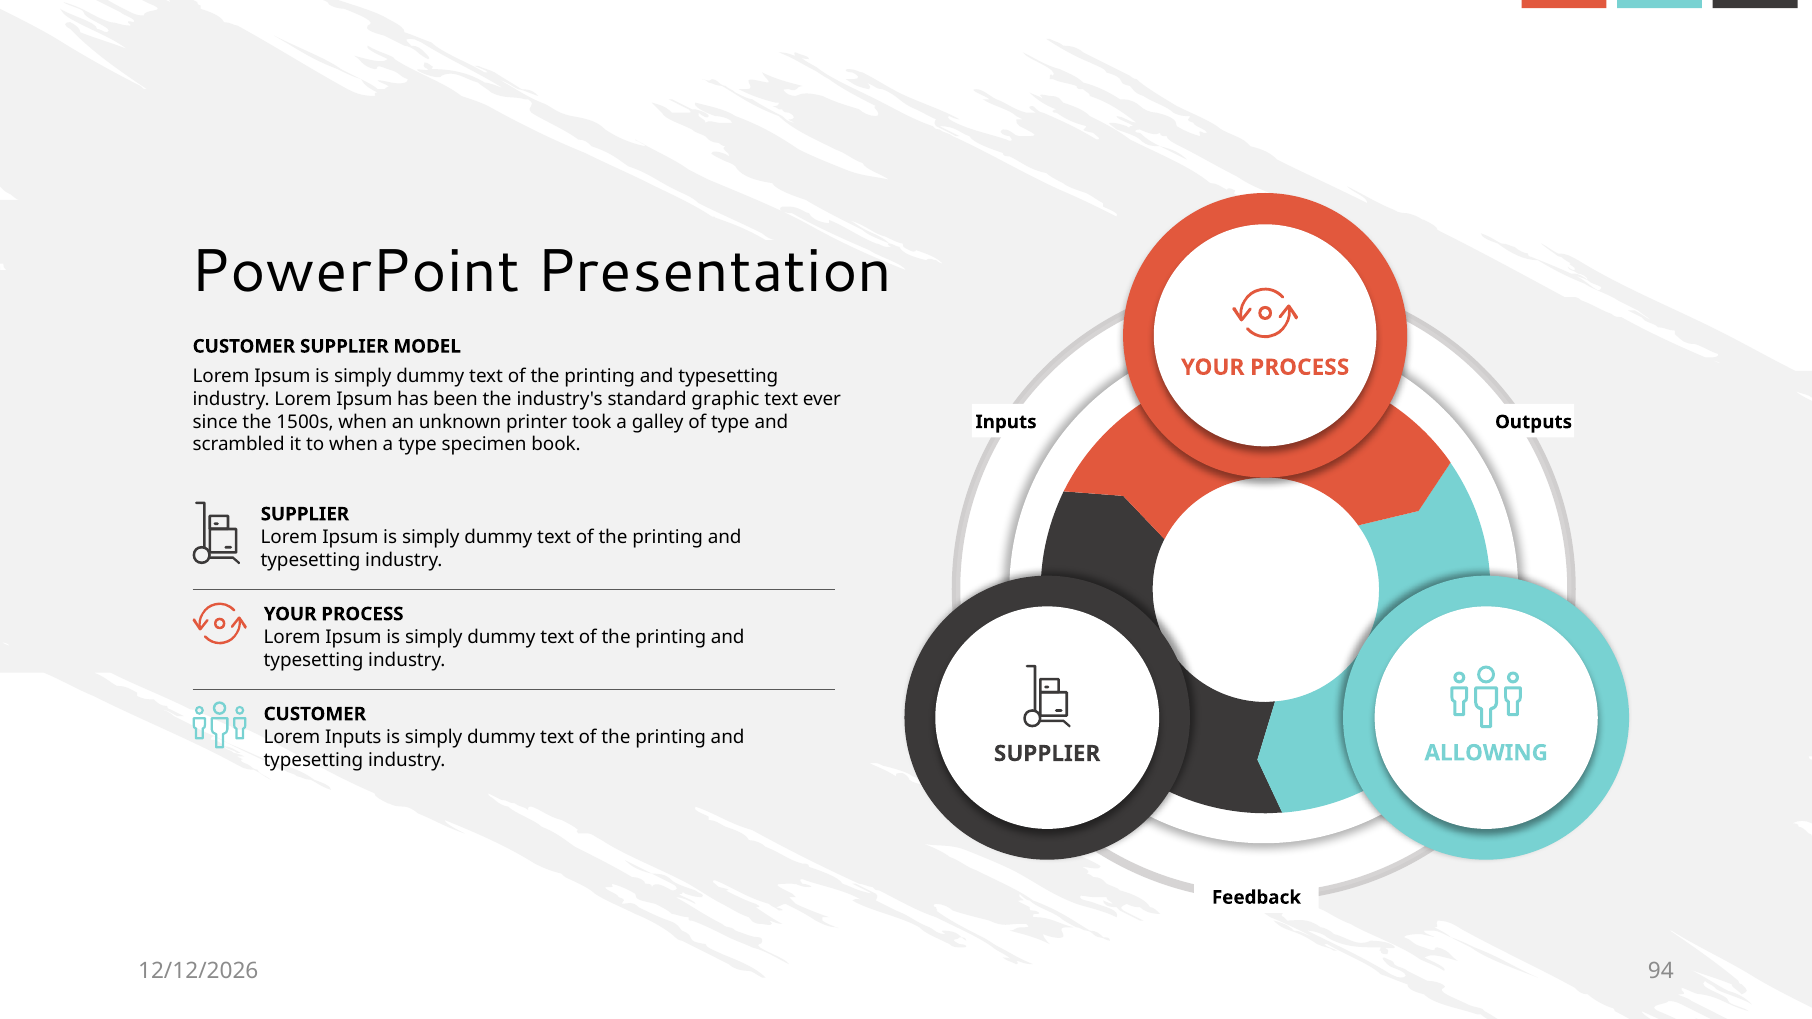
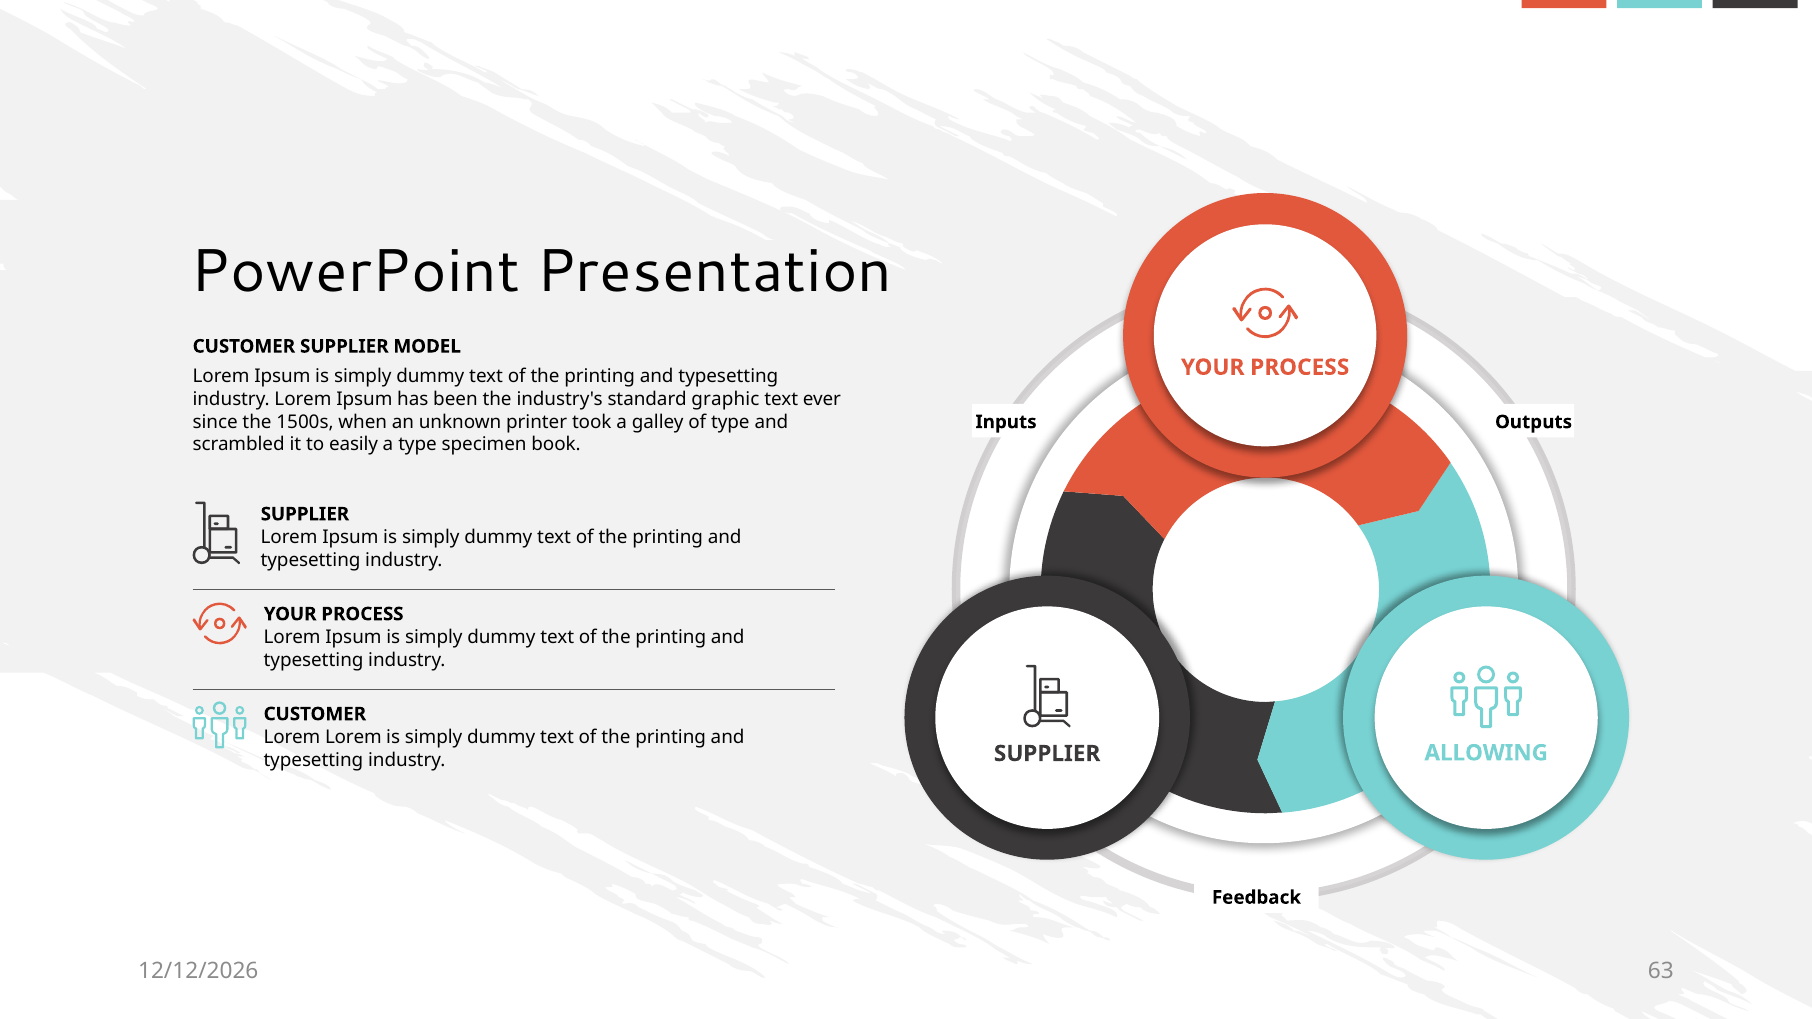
to when: when -> easily (354, 445)
Lorem Inputs: Inputs -> Lorem (353, 737)
94: 94 -> 63 (1661, 972)
